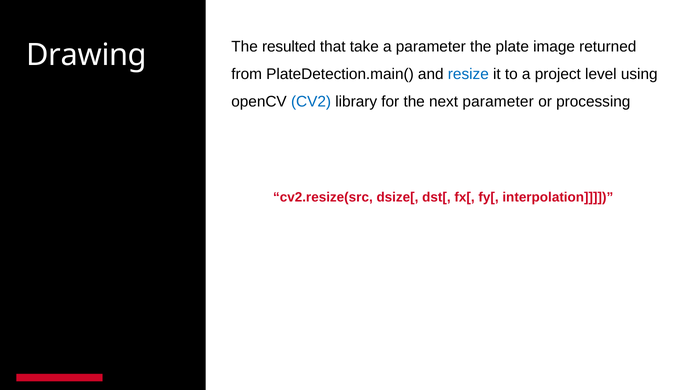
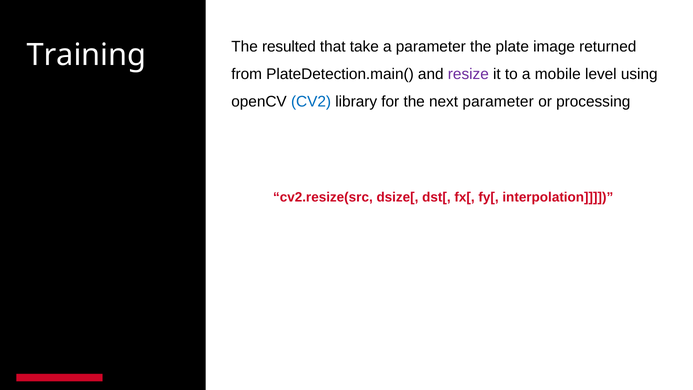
Drawing: Drawing -> Training (86, 55)
resize colour: blue -> purple (468, 74)
project: project -> mobile (558, 74)
